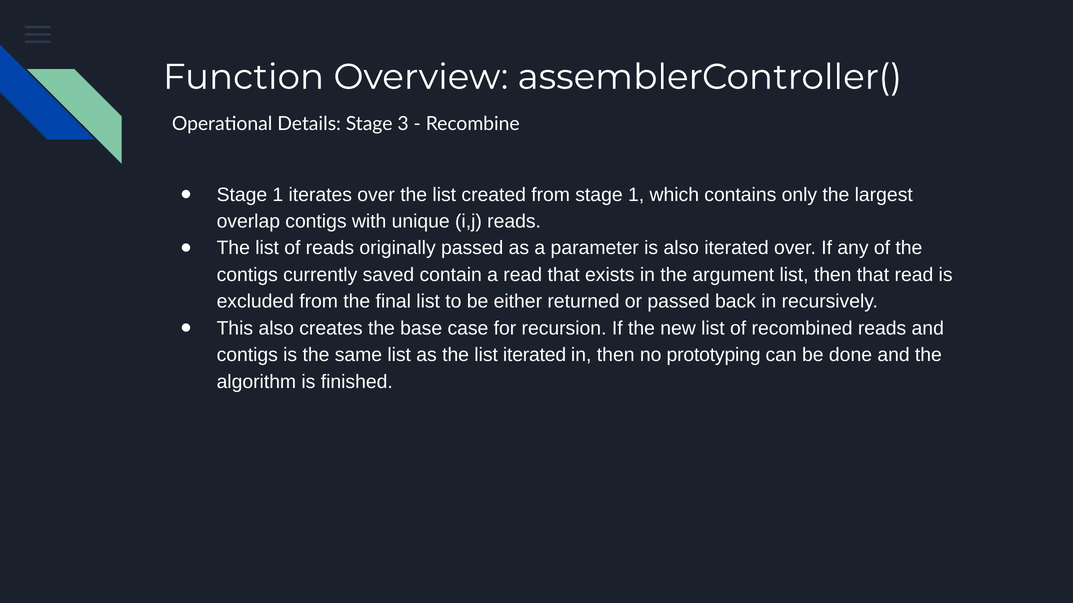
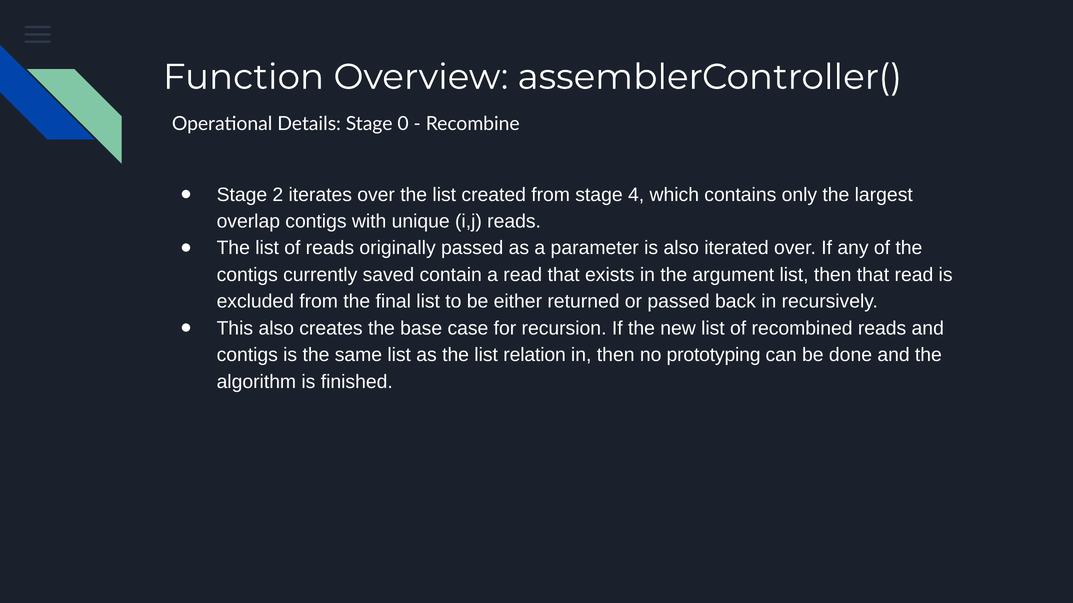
3: 3 -> 0 (403, 124)
1: 1 -> 2 (278, 195)
from stage 1: 1 -> 4 (636, 195)
list iterated: iterated -> relation (535, 355)
